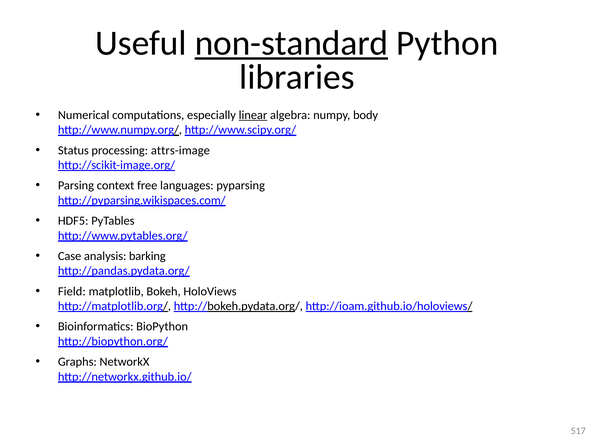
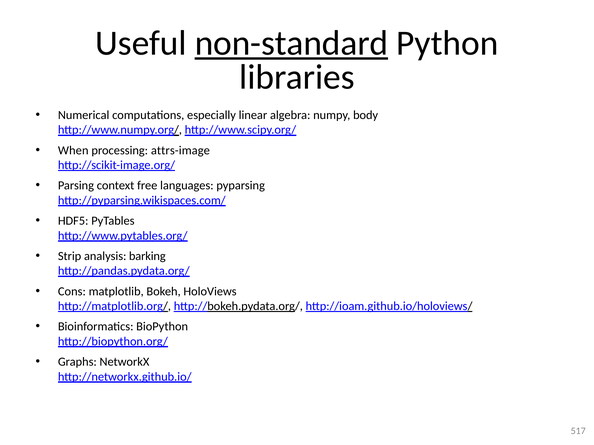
linear underline: present -> none (253, 115)
Status: Status -> When (73, 150)
Case: Case -> Strip (70, 256)
Field: Field -> Cons (72, 292)
